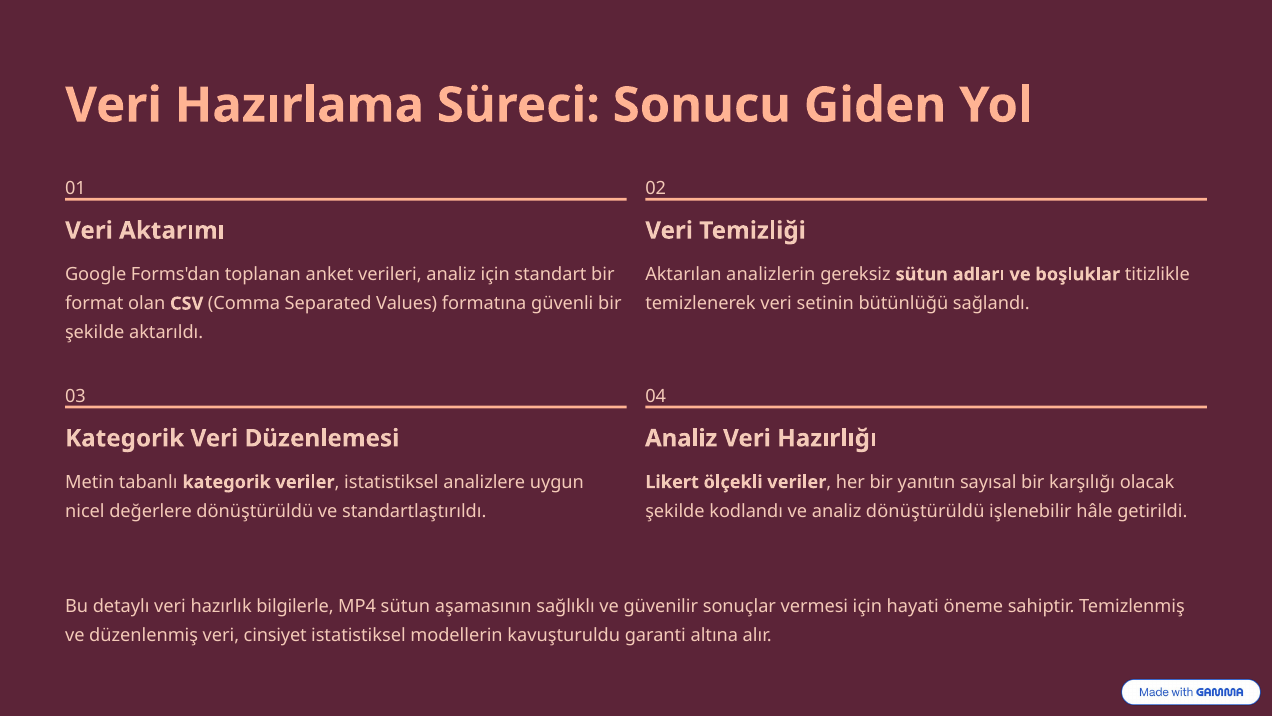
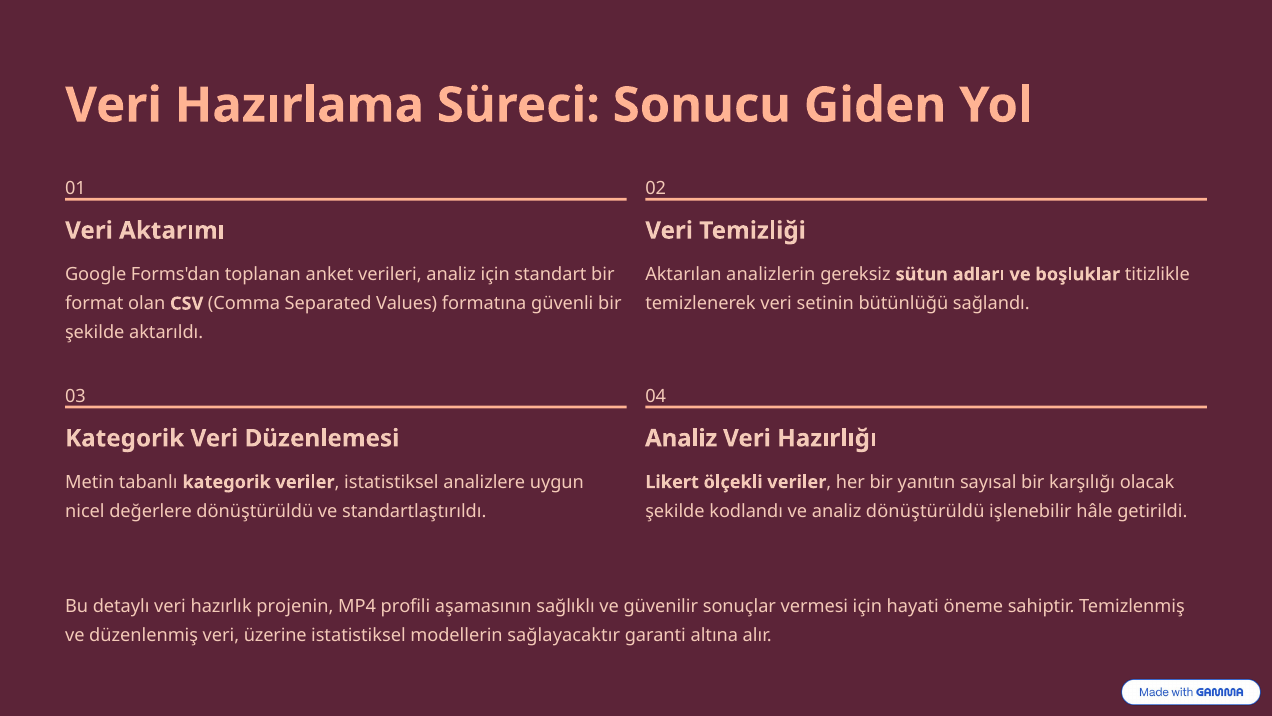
bilgilerle: bilgilerle -> projenin (295, 606)
MP4 sütun: sütun -> profili (406, 606)
cinsiyet: cinsiyet -> üzerine (275, 635)
kavuşturuldu: kavuşturuldu -> sağlayacaktır (564, 635)
